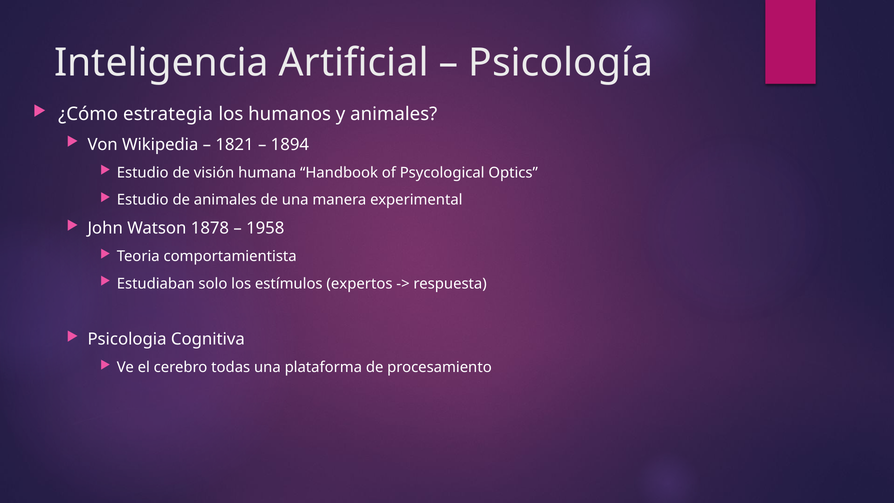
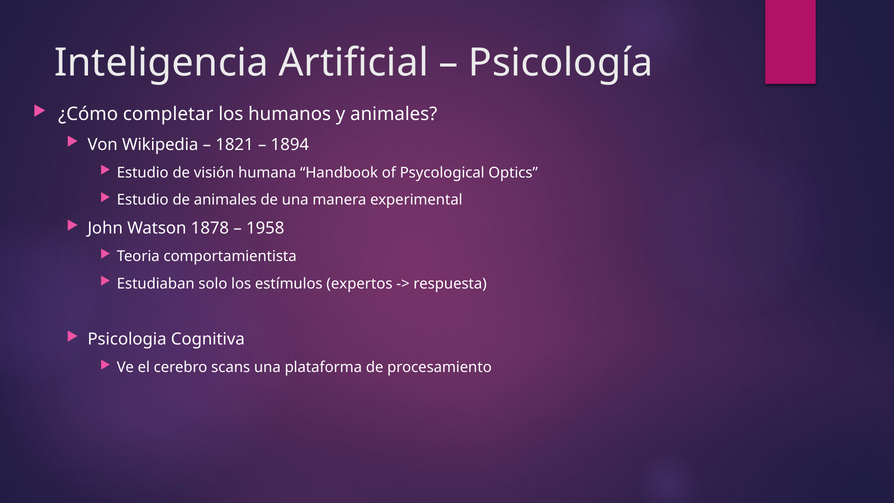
estrategia: estrategia -> completar (168, 114)
todas: todas -> scans (231, 367)
